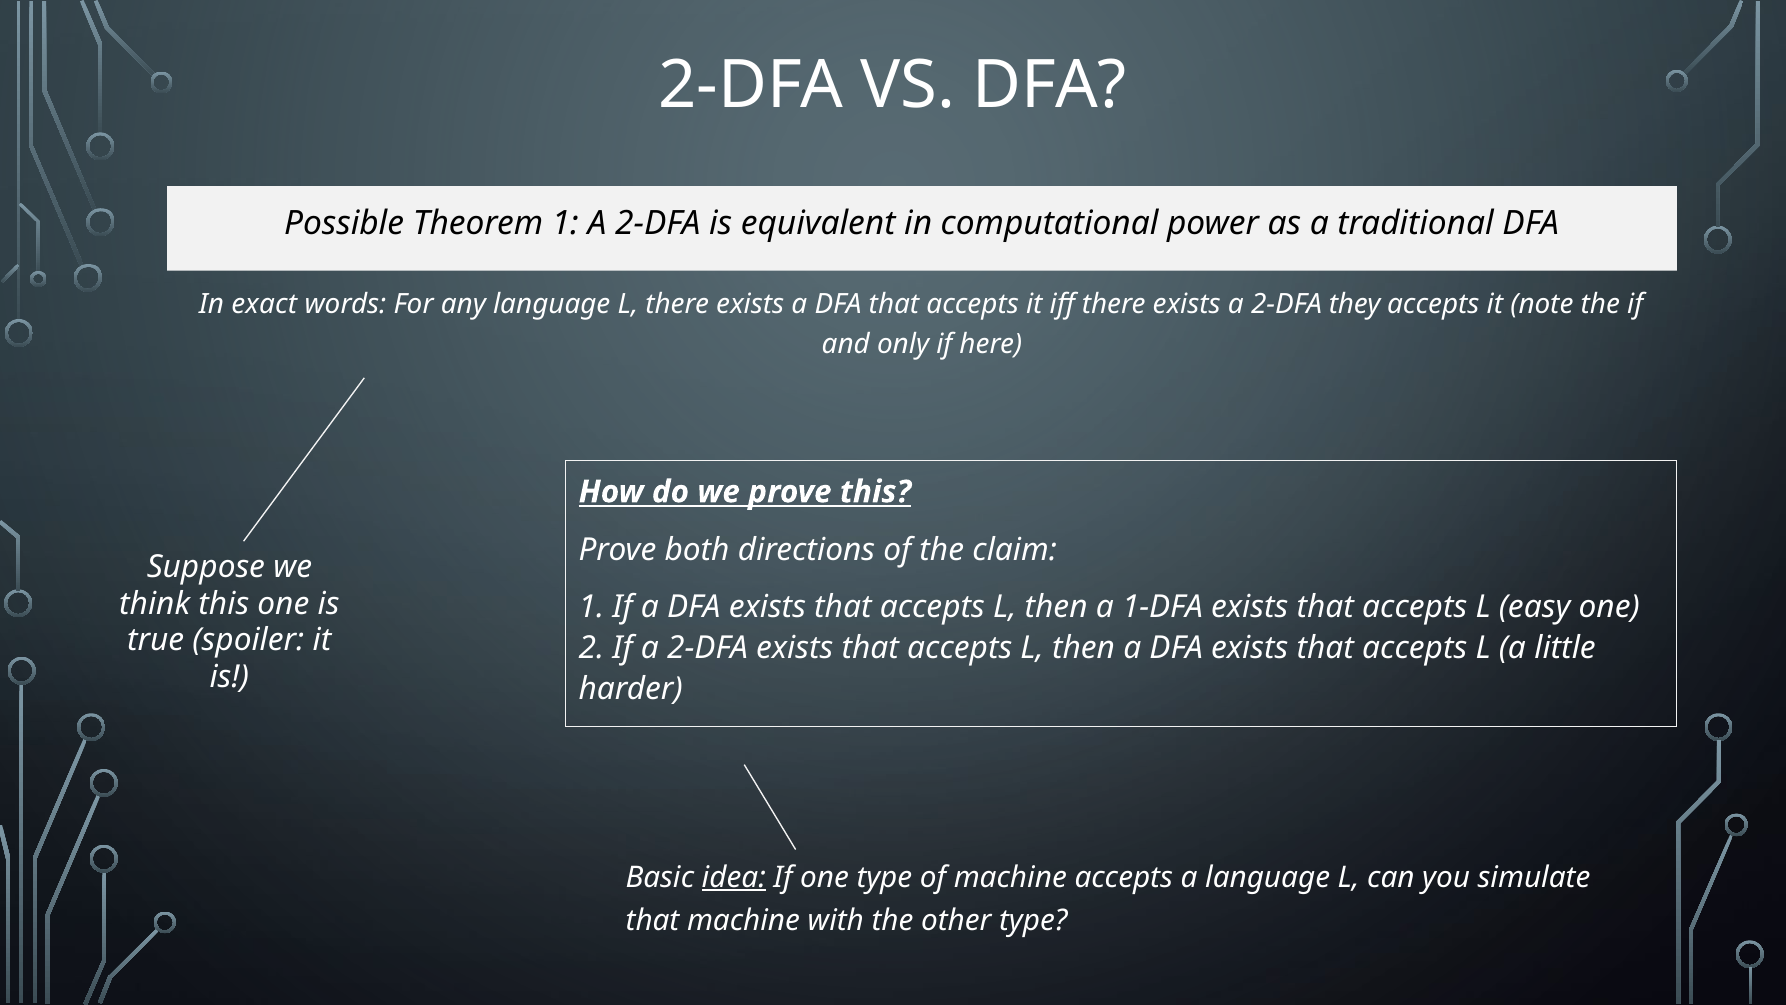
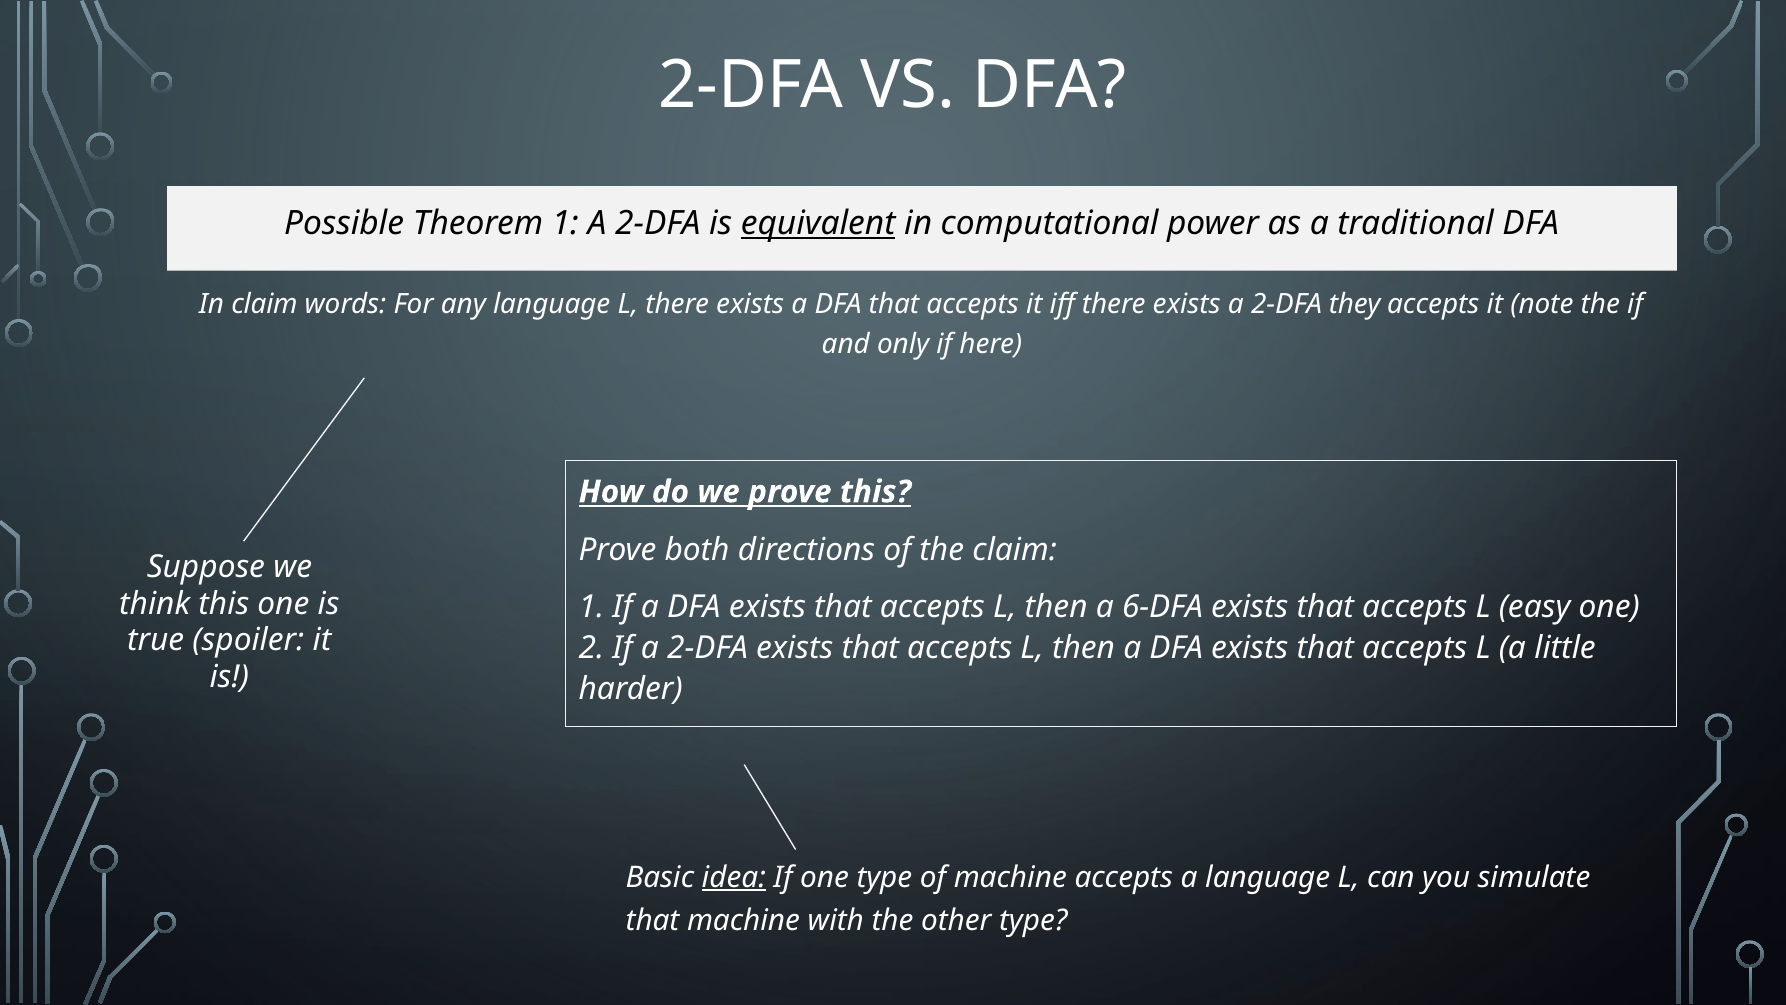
equivalent underline: none -> present (818, 223)
In exact: exact -> claim (264, 304)
1-DFA: 1-DFA -> 6-DFA (1163, 607)
